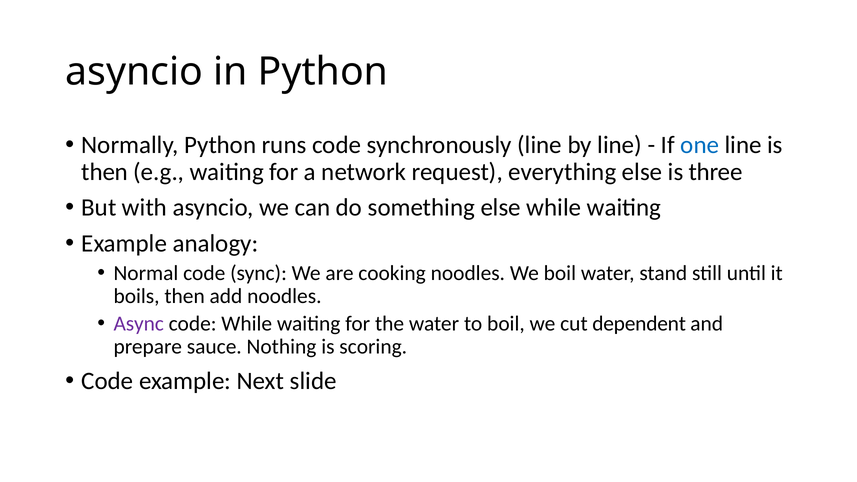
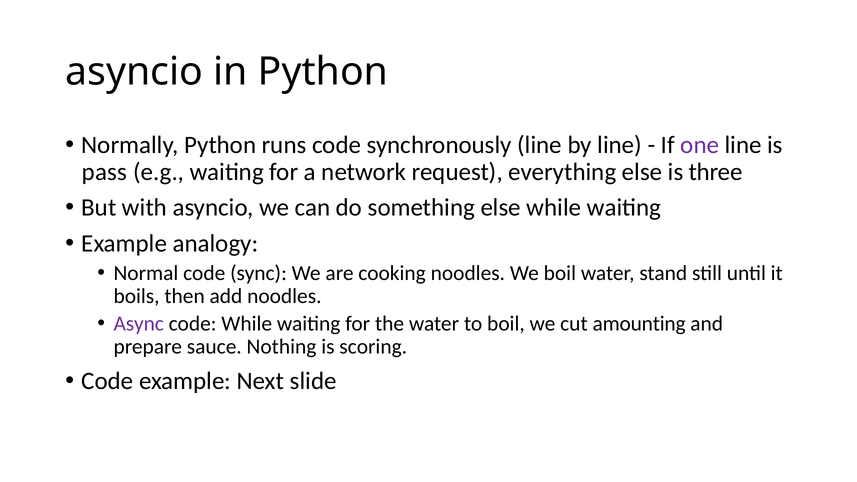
one colour: blue -> purple (700, 145)
then: then -> pass (104, 172)
dependent: dependent -> amounting (639, 324)
